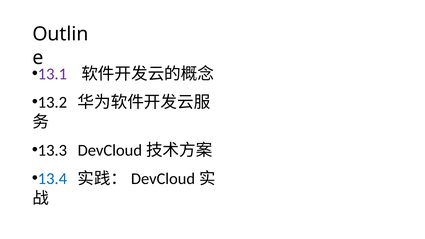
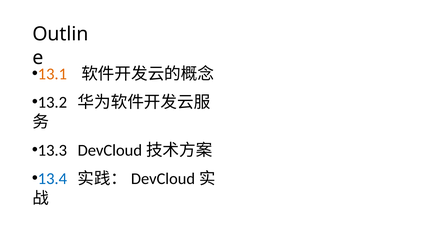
13.1 colour: purple -> orange (52, 74)
